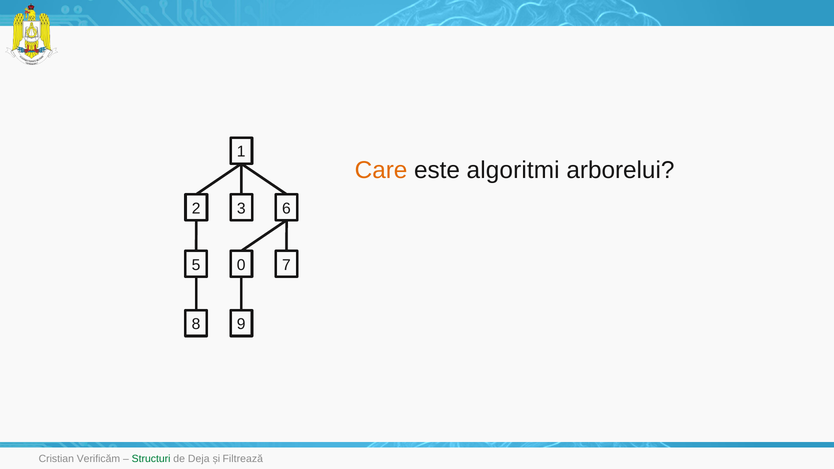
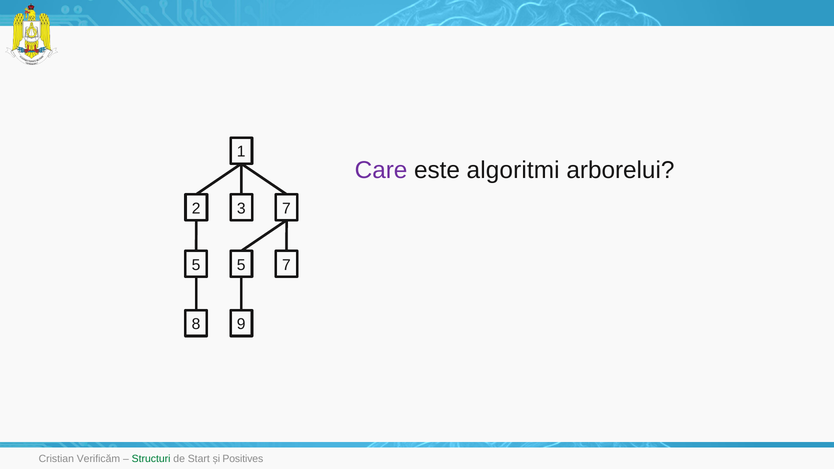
Care colour: orange -> purple (381, 170)
3 6: 6 -> 7 (286, 208)
5 0: 0 -> 5 (241, 265)
Deja: Deja -> Start (199, 459)
Filtrează: Filtrează -> Positives (243, 459)
